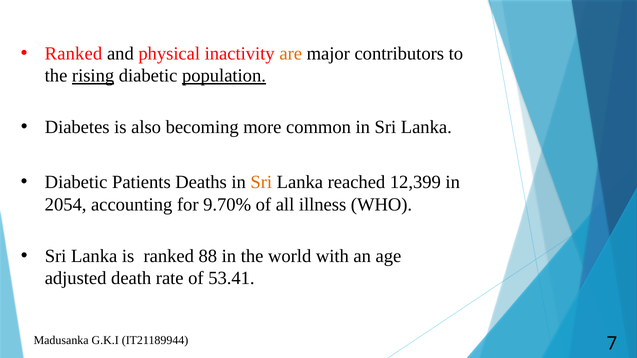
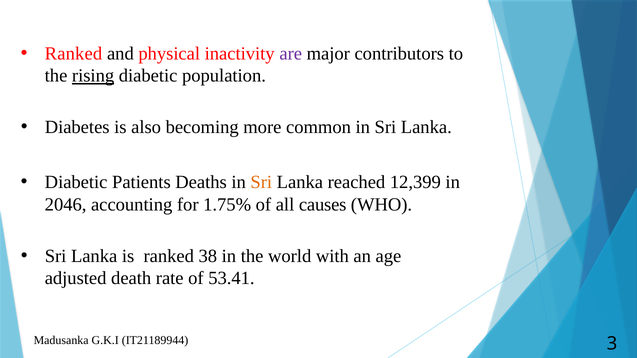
are colour: orange -> purple (291, 53)
population underline: present -> none (224, 76)
2054: 2054 -> 2046 (66, 205)
9.70%: 9.70% -> 1.75% (227, 205)
illness: illness -> causes (323, 205)
88: 88 -> 38 (208, 256)
7: 7 -> 3 (612, 344)
